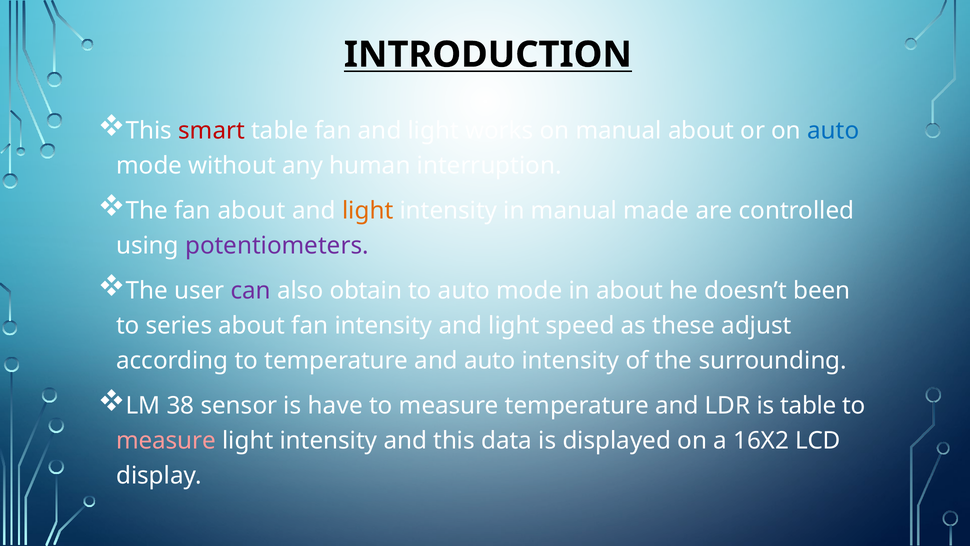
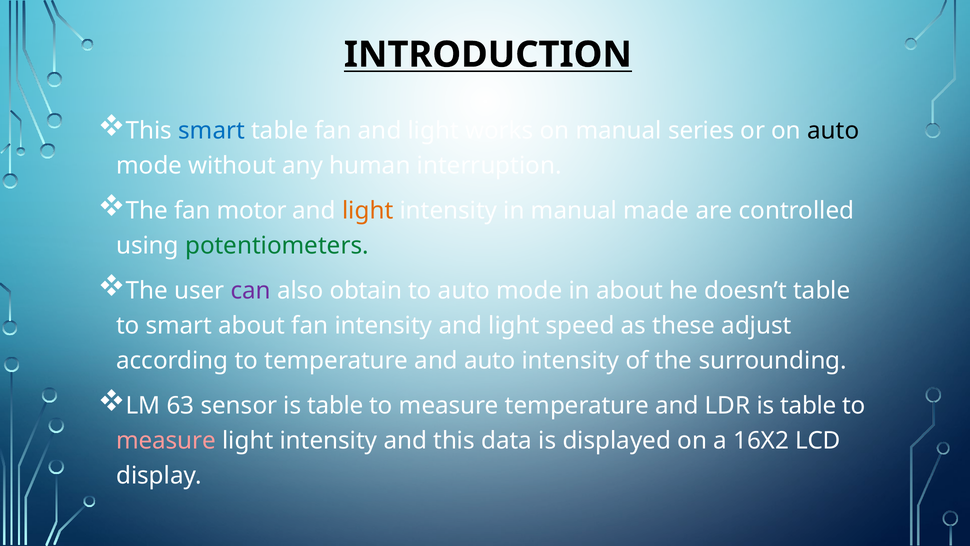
smart colour: red -> blue (212, 131)
manual about: about -> series (701, 131)
auto colour: blue -> black (833, 131)
fan about: about -> motor (252, 211)
potentiometers colour: purple -> green (277, 246)
doesn’t been: been -> table (822, 291)
to series: series -> smart (179, 326)
38: 38 -> 63 (181, 405)
sensor is have: have -> table (335, 405)
